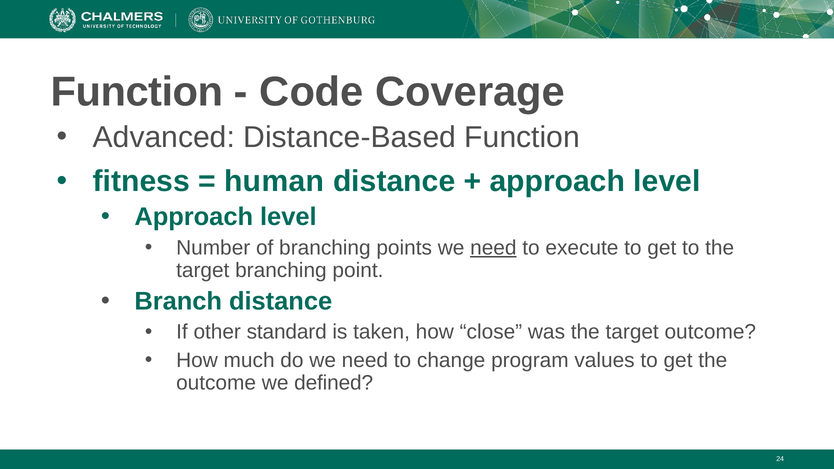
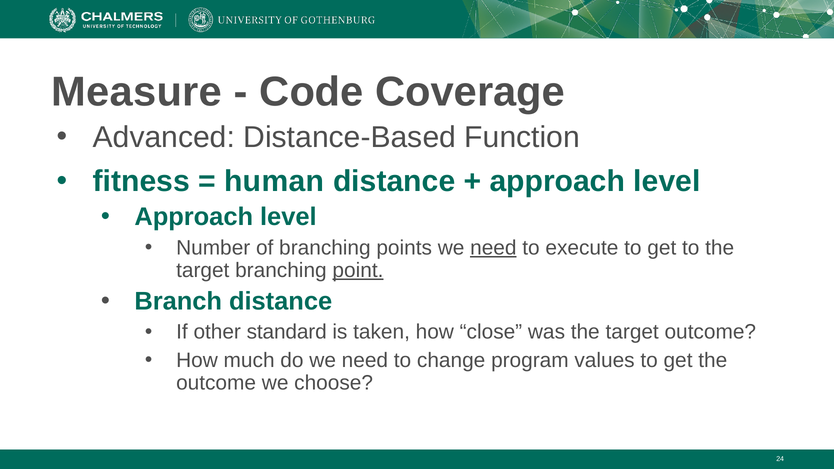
Function: Function -> Measure (137, 92)
point underline: none -> present (358, 270)
defined: defined -> choose (334, 383)
